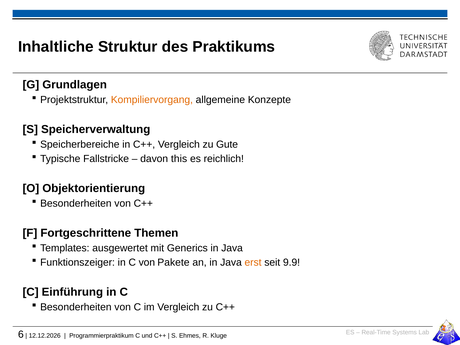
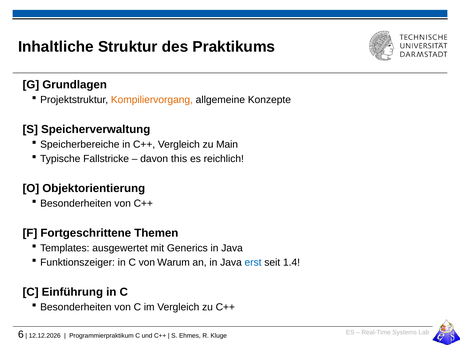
Gute: Gute -> Main (227, 144)
Pakete: Pakete -> Warum (174, 262)
erst colour: orange -> blue (253, 262)
9.9: 9.9 -> 1.4 (292, 262)
